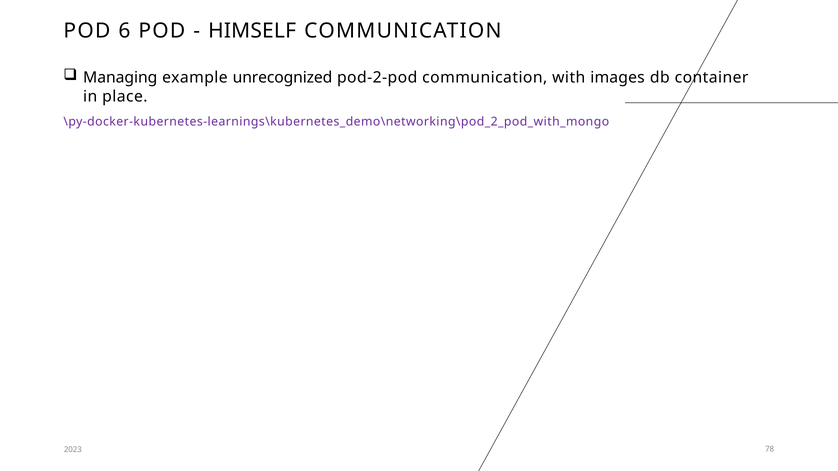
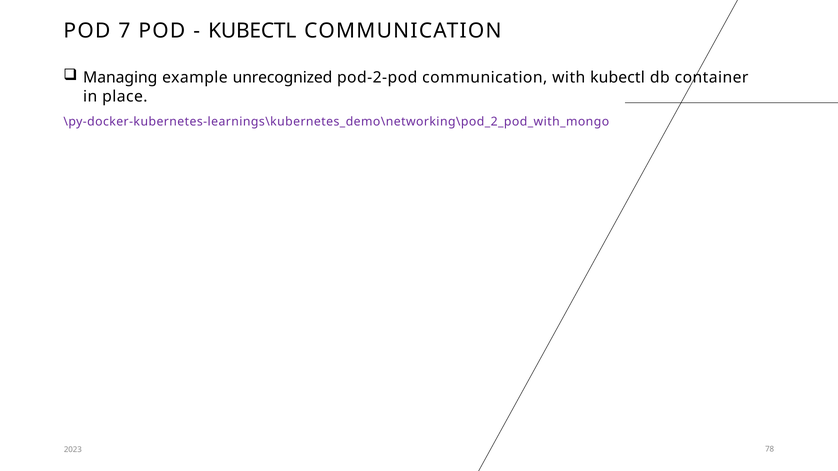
6: 6 -> 7 (124, 31)
HIMSELF: HIMSELF -> KUBECTL (252, 31)
with images: images -> kubectl (618, 78)
